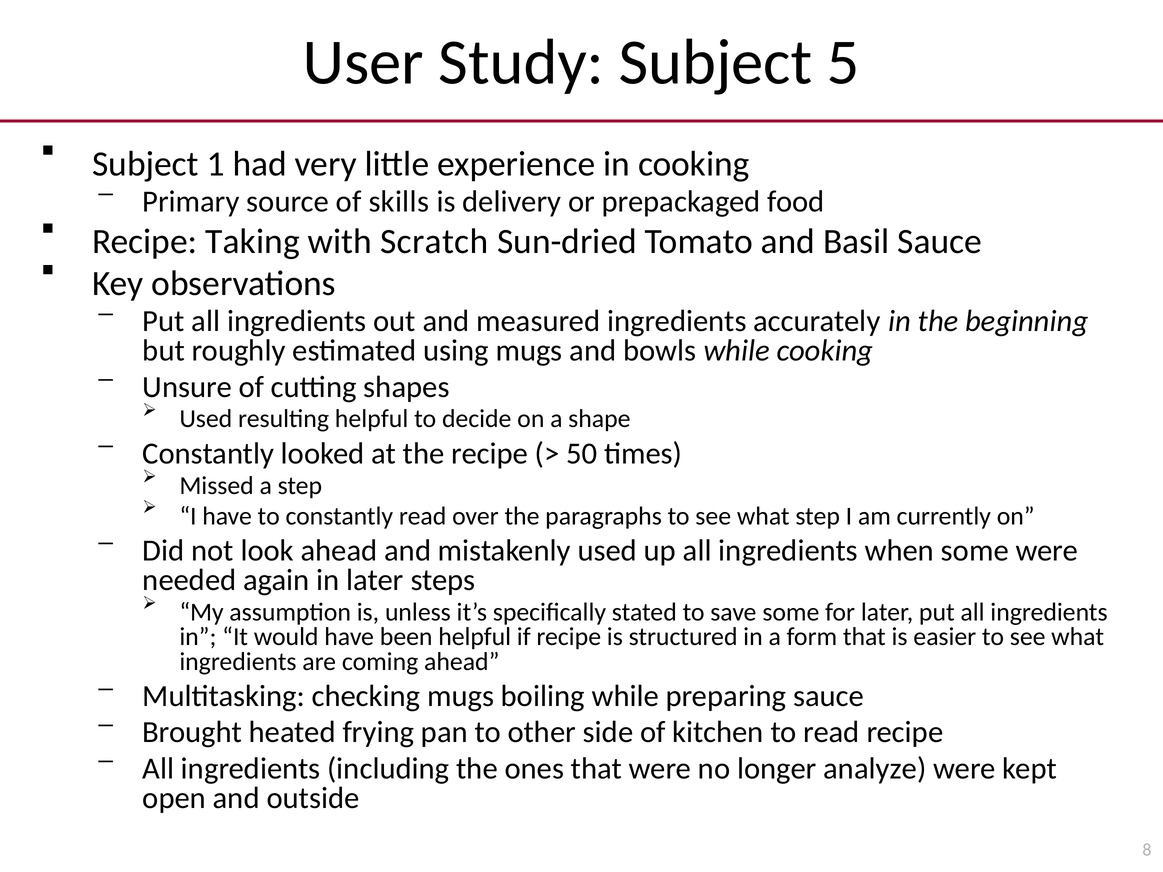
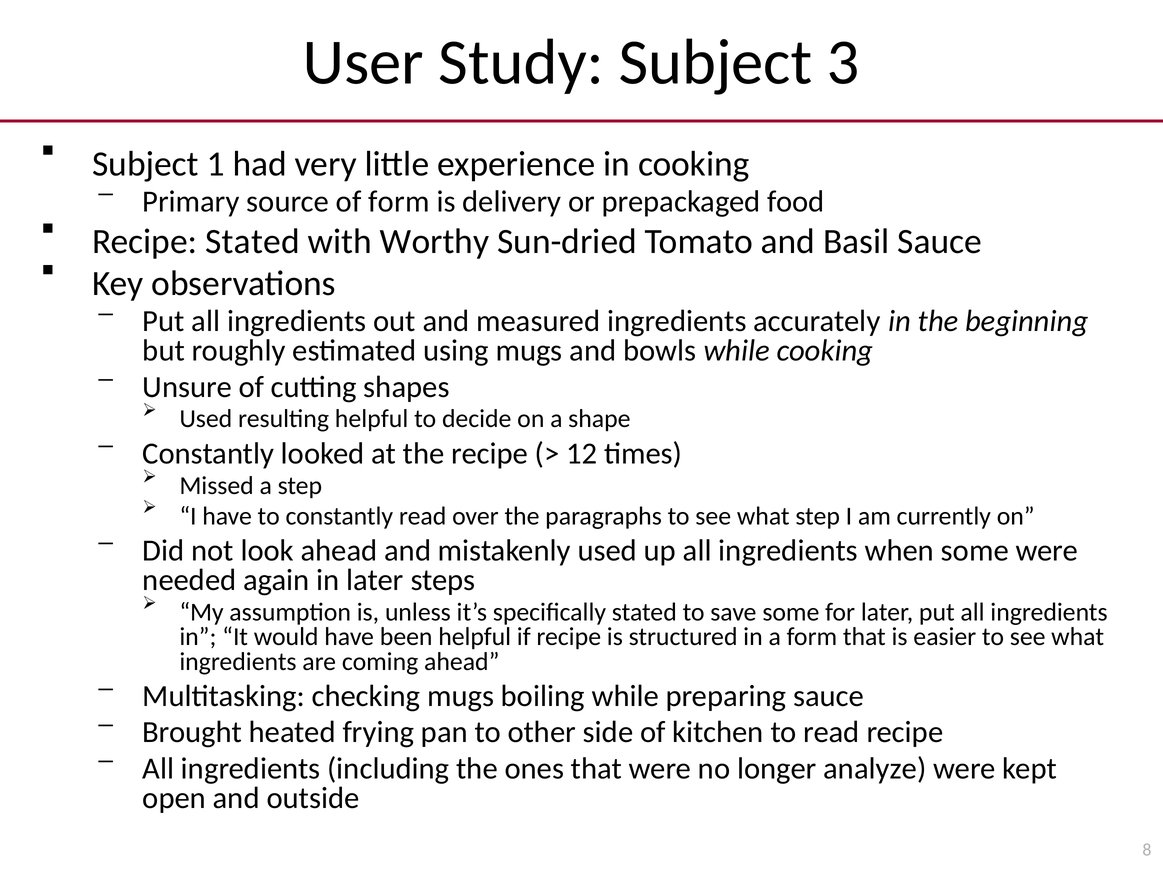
5: 5 -> 3 (843, 63)
of skills: skills -> form (399, 202)
Recipe Taking: Taking -> Stated (253, 242)
Scratch: Scratch -> Worthy (435, 242)
50: 50 -> 12 (582, 454)
